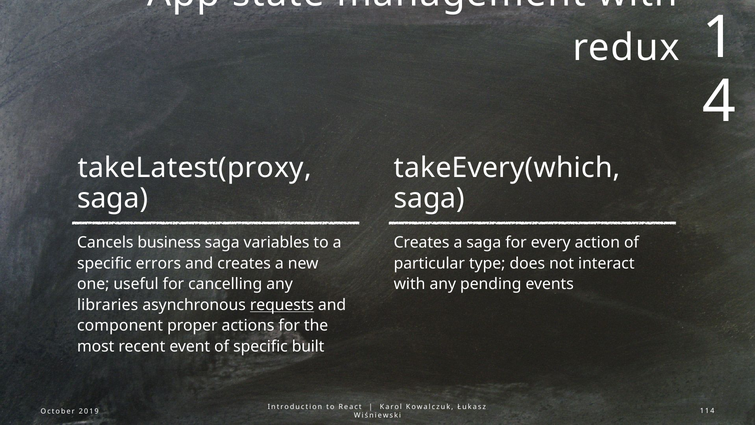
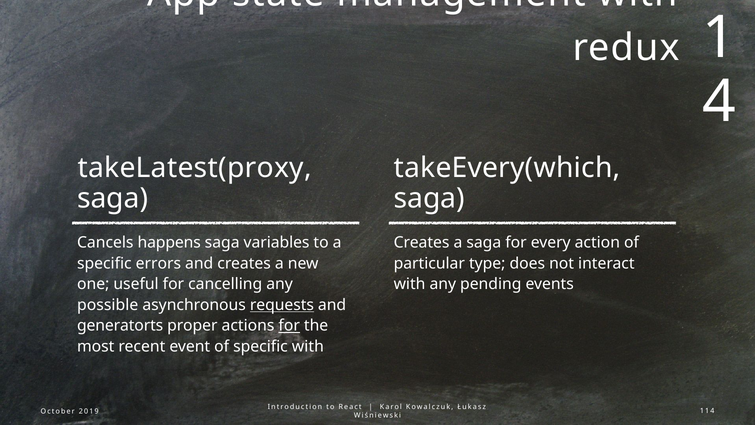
business: business -> happens (169, 242)
libraries: libraries -> possible (108, 305)
component: component -> generatorts (120, 325)
for underline: none -> present (289, 325)
specific built: built -> with (308, 346)
